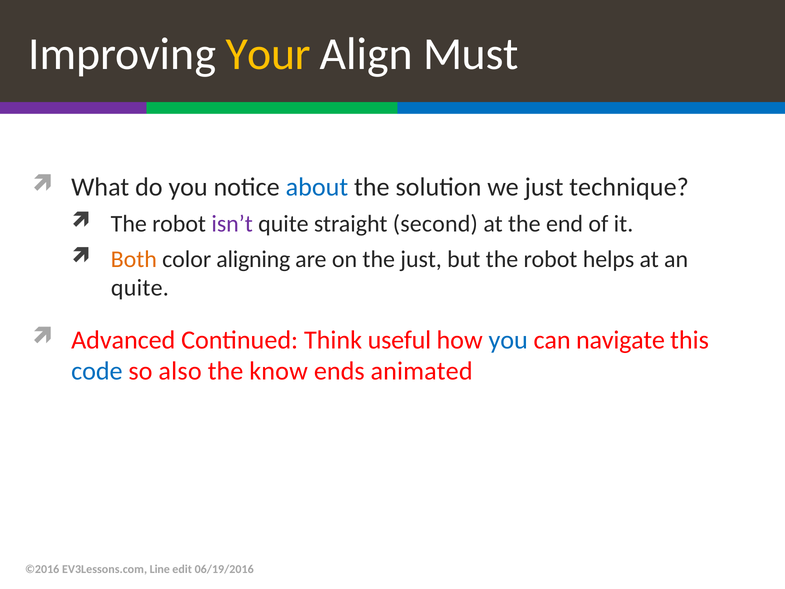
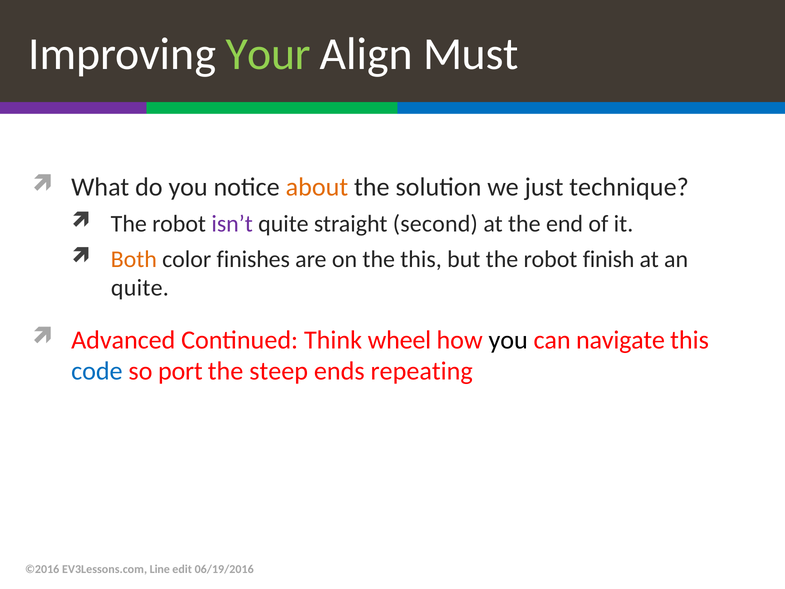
Your colour: yellow -> light green (268, 54)
about colour: blue -> orange (317, 187)
aligning: aligning -> finishes (253, 259)
the just: just -> this (421, 259)
helps: helps -> finish (609, 259)
useful: useful -> wheel (399, 340)
you colour: blue -> black (508, 340)
also: also -> port (180, 371)
know: know -> steep (279, 371)
animated: animated -> repeating (422, 371)
